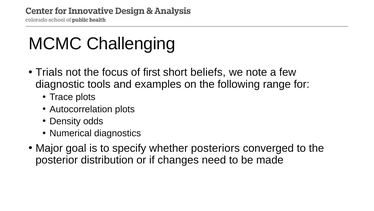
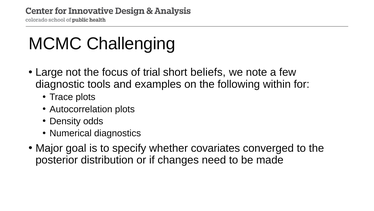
Trials: Trials -> Large (49, 72)
first: first -> trial (152, 72)
range: range -> within (277, 84)
posteriors: posteriors -> covariates (215, 148)
